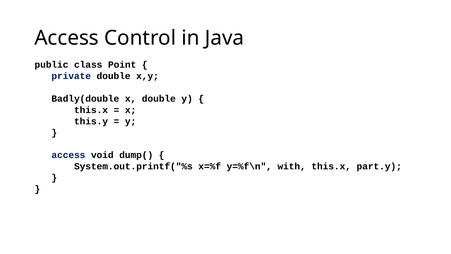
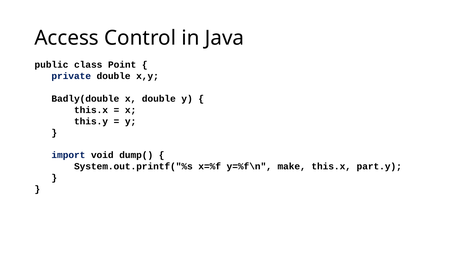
access: access -> import (68, 155)
with: with -> make (292, 166)
